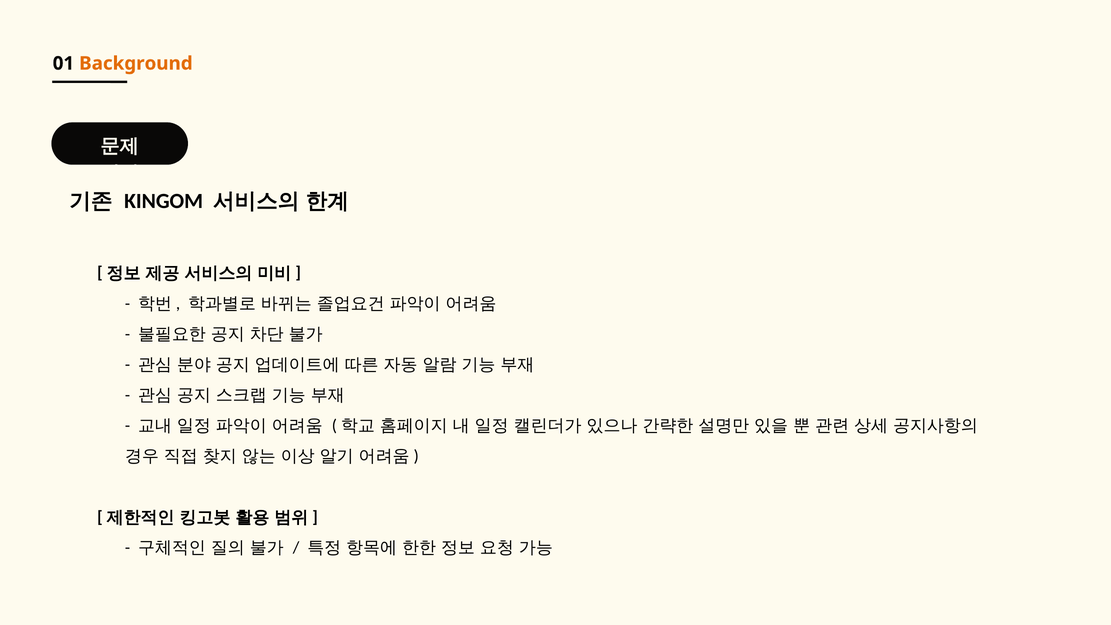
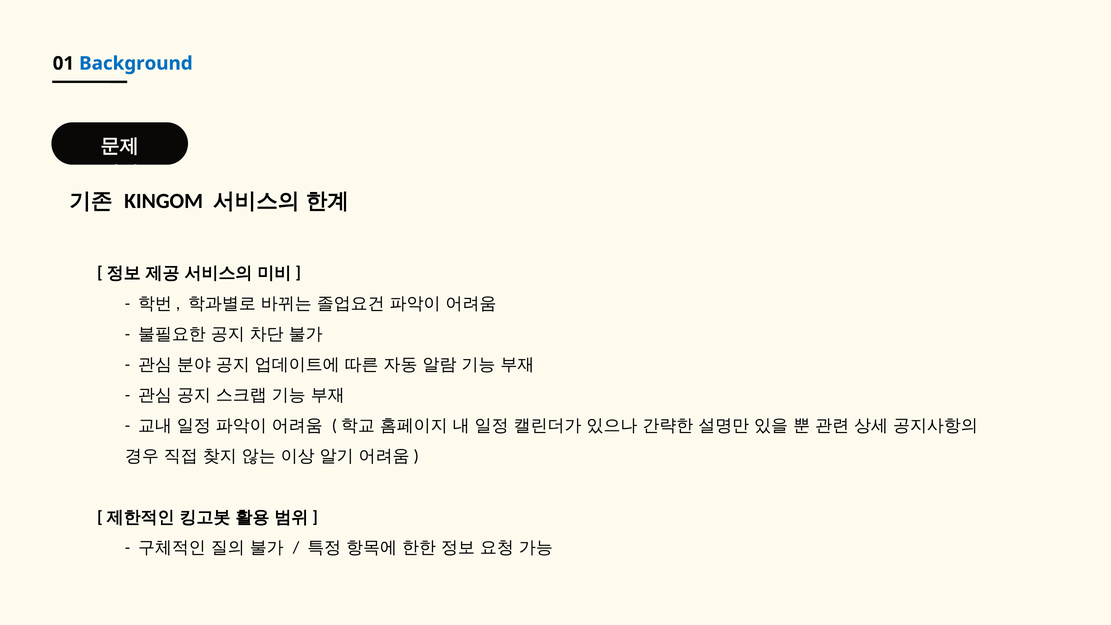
Background colour: orange -> blue (136, 63)
